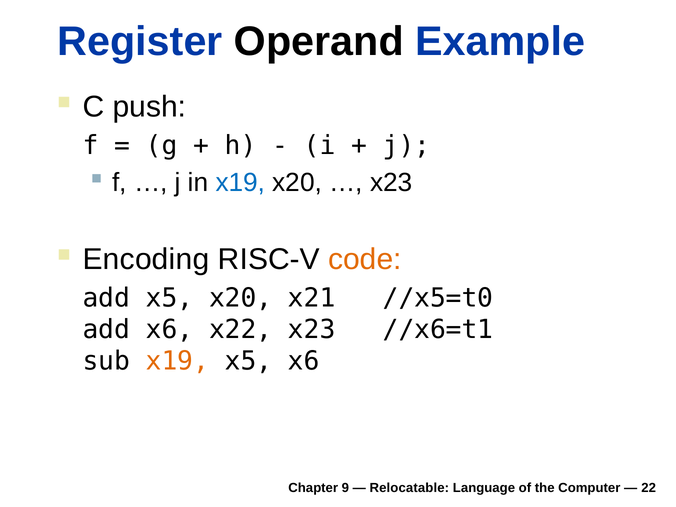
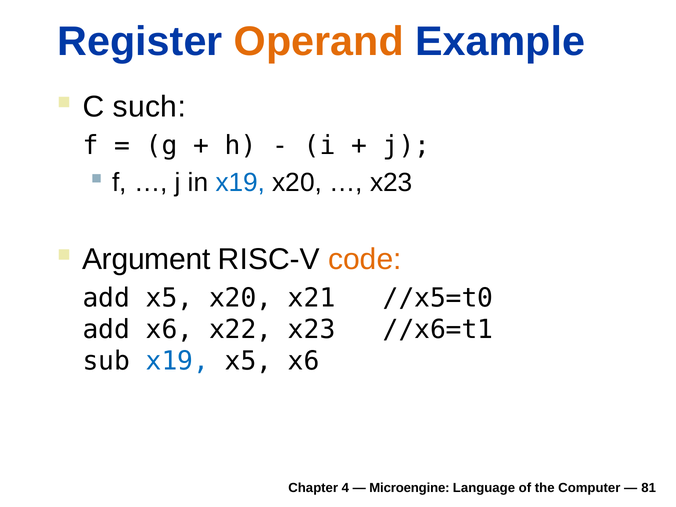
Operand colour: black -> orange (319, 42)
push: push -> such (149, 107)
Encoding: Encoding -> Argument (146, 259)
x19 colour: orange -> blue (177, 361)
9: 9 -> 4 (345, 488)
Relocatable: Relocatable -> Microengine (409, 488)
22: 22 -> 81 (649, 488)
